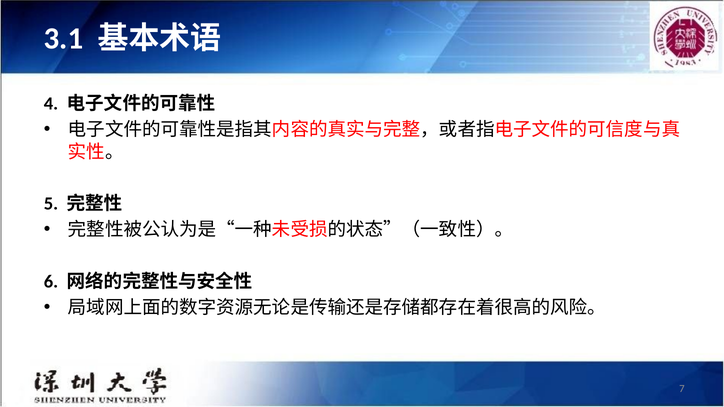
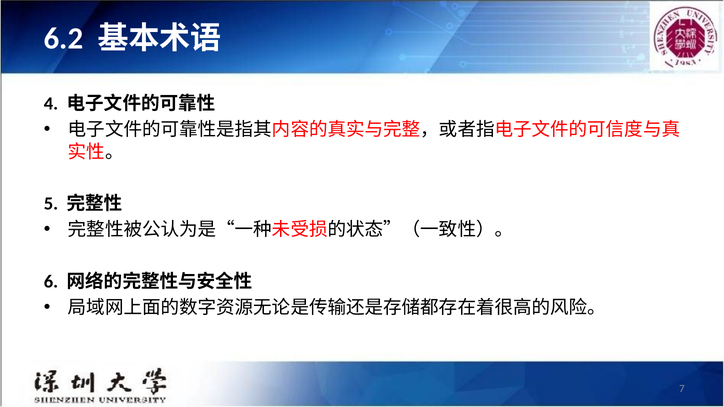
3.1: 3.1 -> 6.2 (64, 39)
